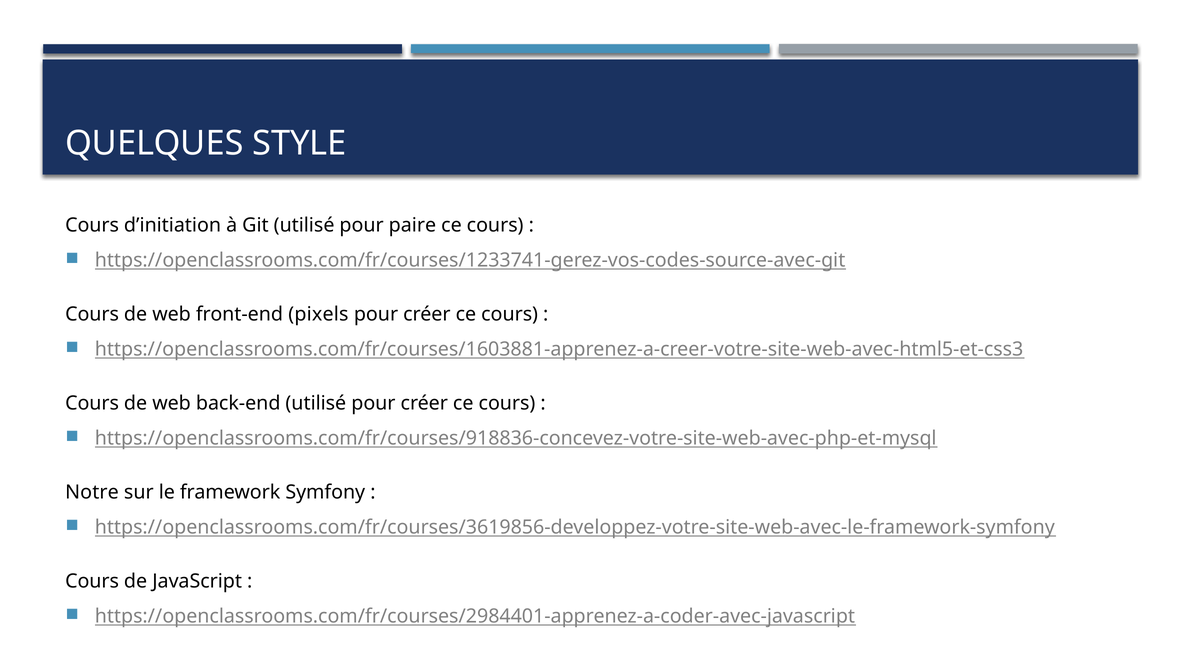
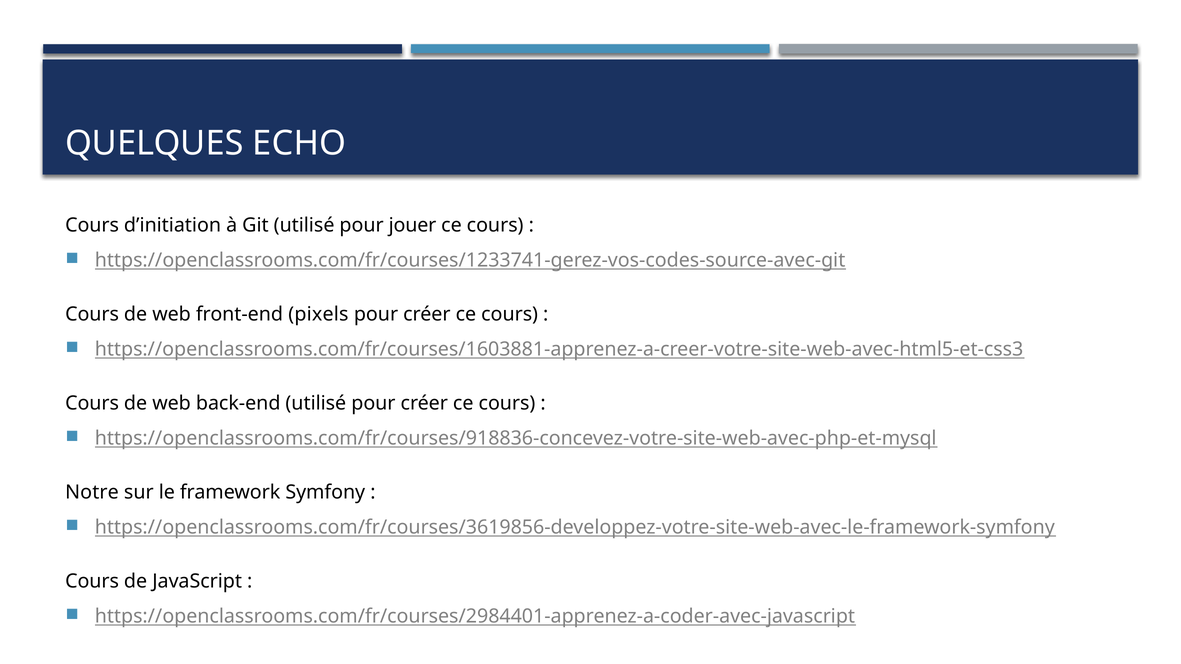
STYLE: STYLE -> ECHO (299, 143)
paire: paire -> jouer (413, 225)
